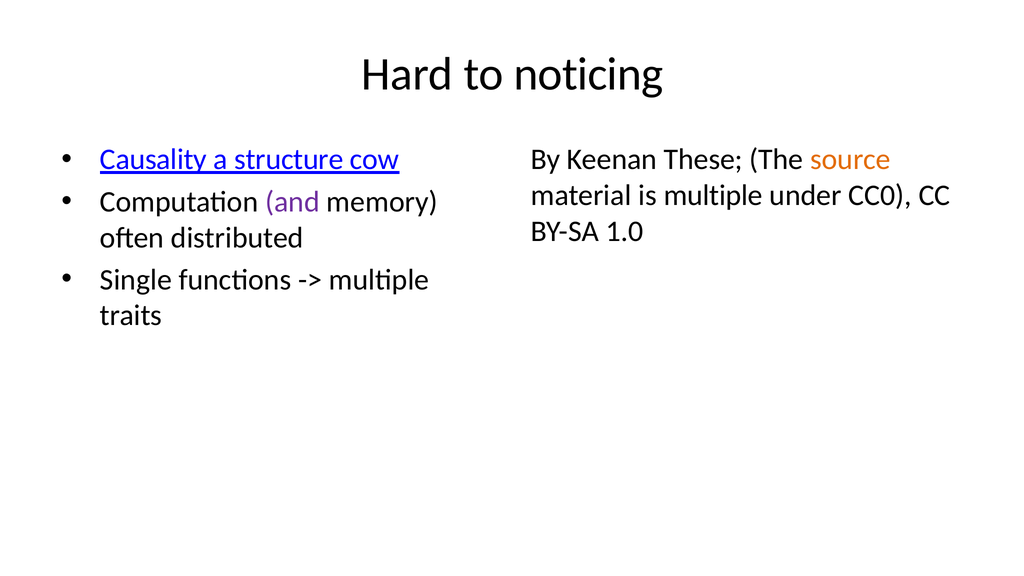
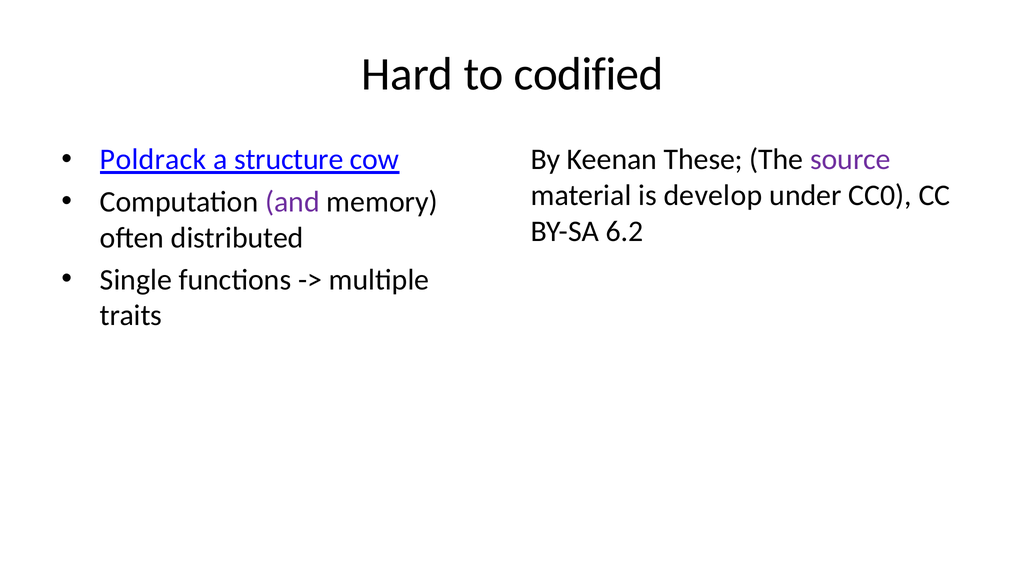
noticing: noticing -> codified (589, 74)
Causality: Causality -> Poldrack (153, 160)
source colour: orange -> purple (850, 160)
is multiple: multiple -> develop (713, 195)
1.0: 1.0 -> 6.2 (624, 231)
